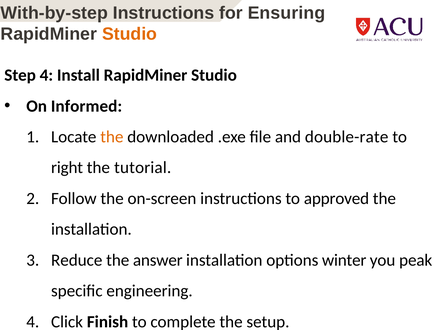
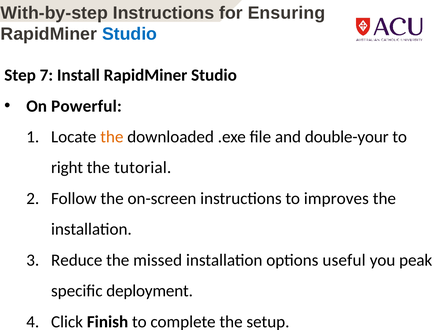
Studio colour: orange -> blue (130, 34)
Step 4: 4 -> 7 (46, 75)
Informed: Informed -> Powerful (86, 106)
double-rate: double-rate -> double-your (347, 137)
approved: approved -> improves (336, 199)
answer: answer -> missed (158, 260)
winter: winter -> useful (344, 260)
engineering: engineering -> deployment (150, 291)
